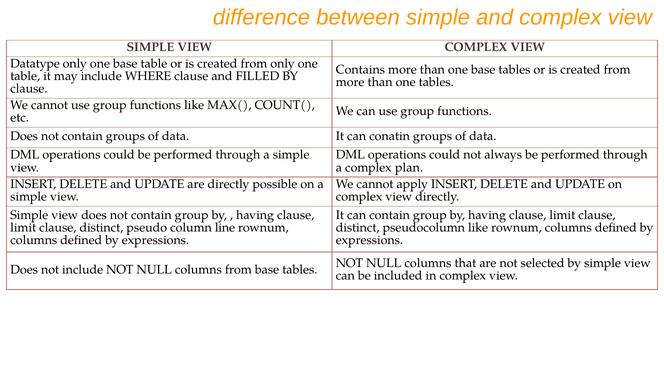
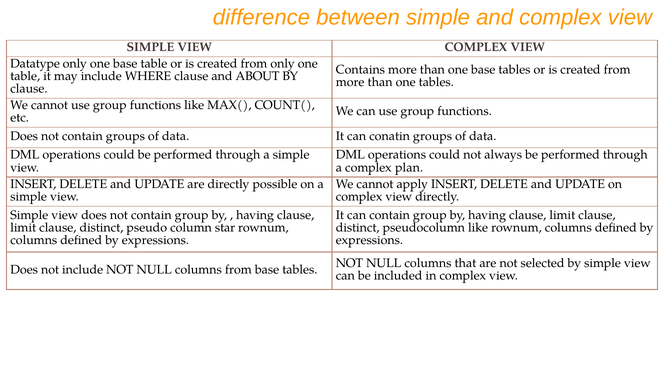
FILLED: FILLED -> ABOUT (258, 76)
line: line -> star (225, 228)
